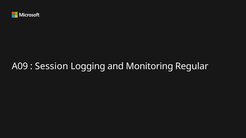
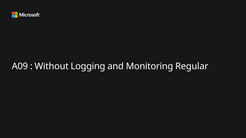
Session: Session -> Without (52, 66)
